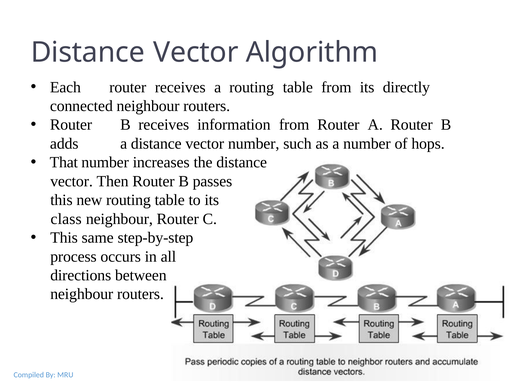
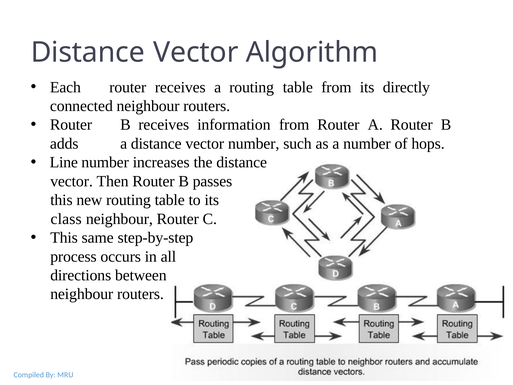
That: That -> Line (64, 162)
